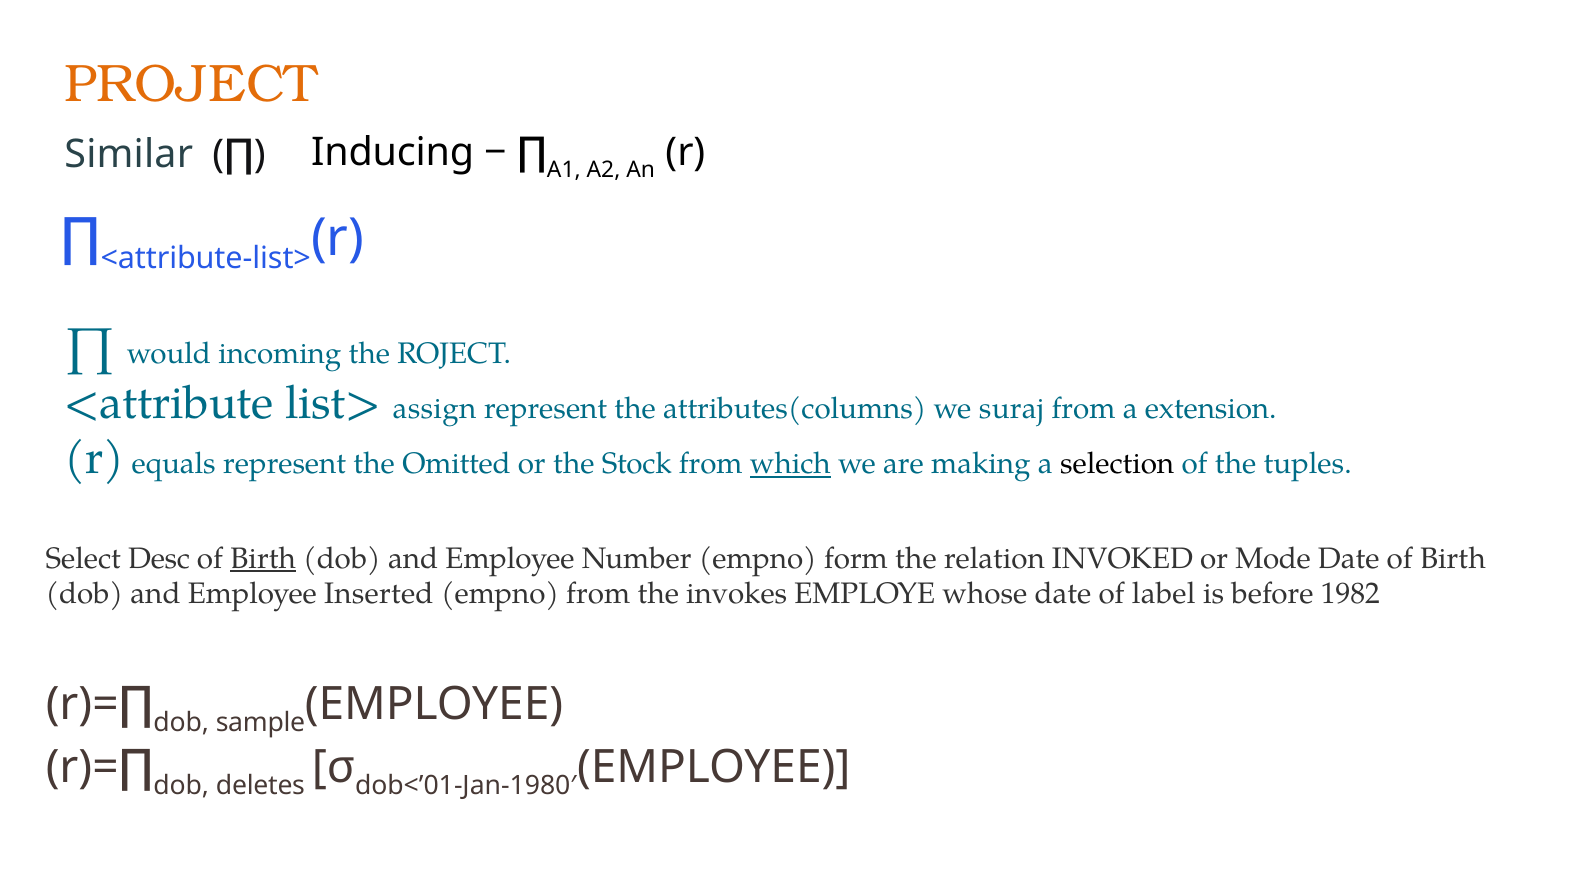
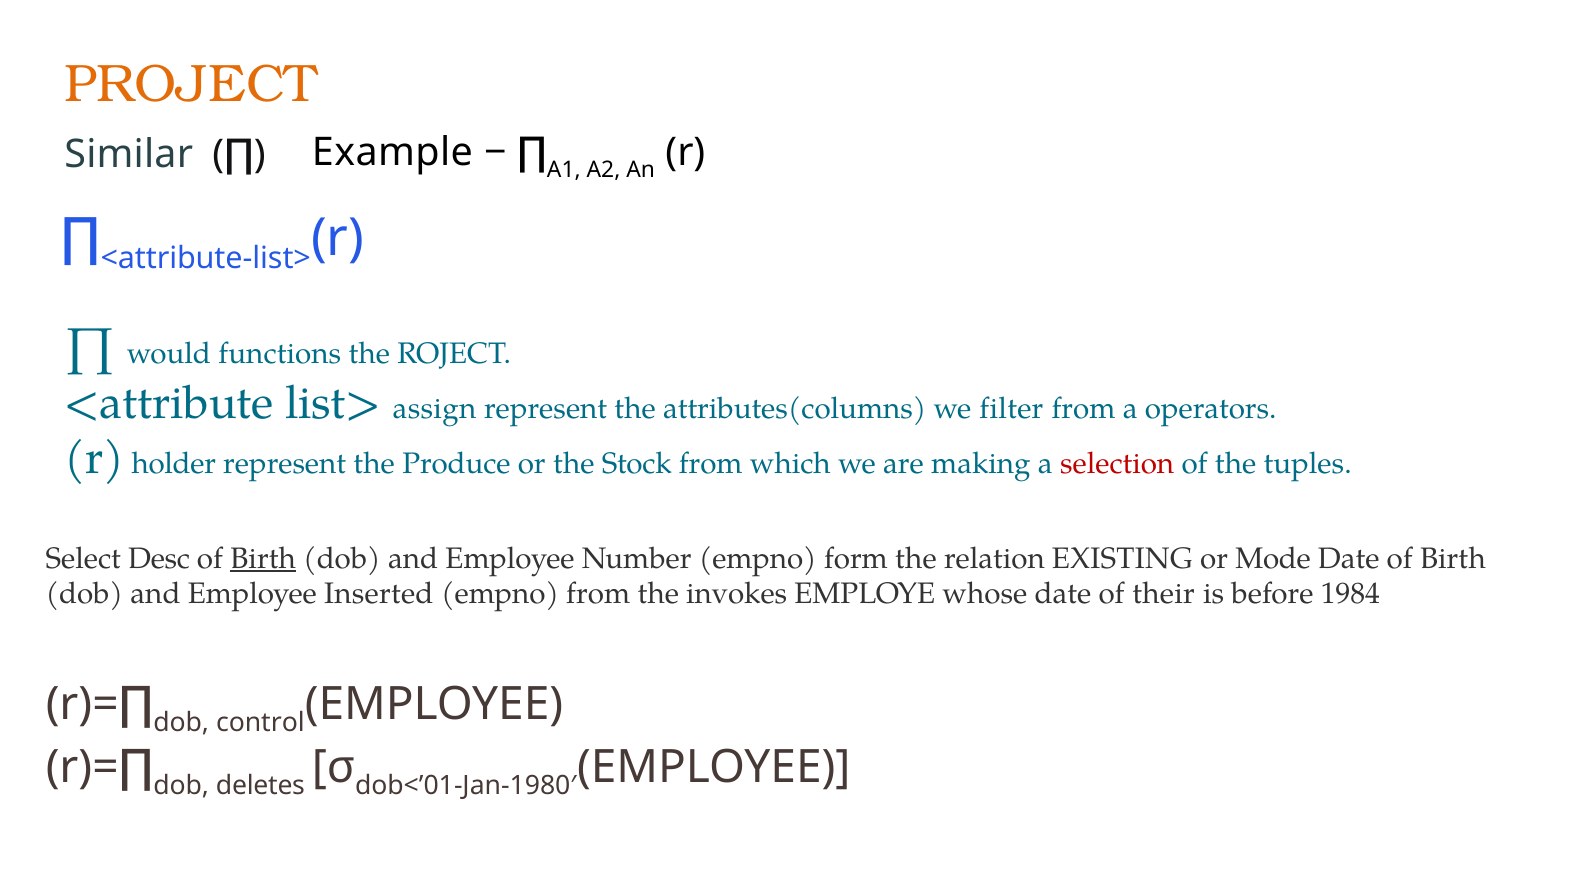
Inducing: Inducing -> Example (392, 153)
incoming: incoming -> functions (280, 353)
suraj: suraj -> filter (1011, 408)
extension: extension -> operators (1211, 408)
equals: equals -> holder (174, 464)
Omitted: Omitted -> Produce (456, 464)
which underline: present -> none (790, 464)
selection colour: black -> red (1117, 464)
INVOKED: INVOKED -> EXISTING (1122, 558)
label: label -> their (1164, 594)
1982: 1982 -> 1984 (1350, 594)
sample: sample -> control (260, 722)
